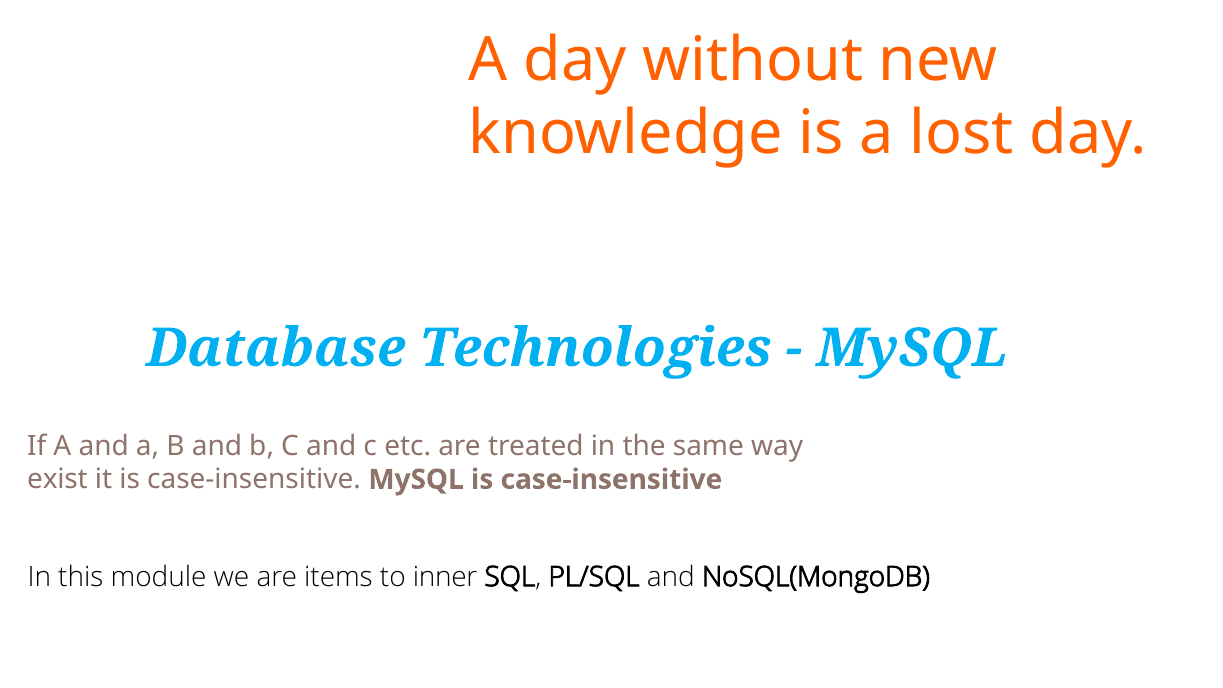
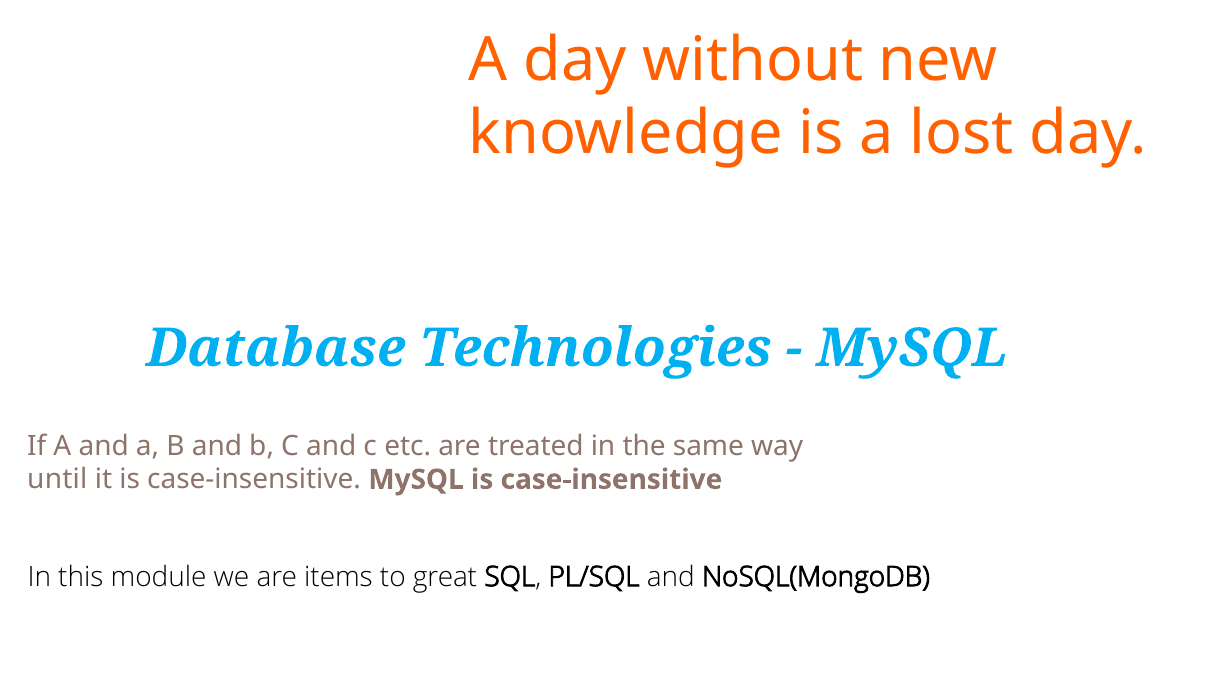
exist: exist -> until (57, 479)
inner: inner -> great (445, 577)
